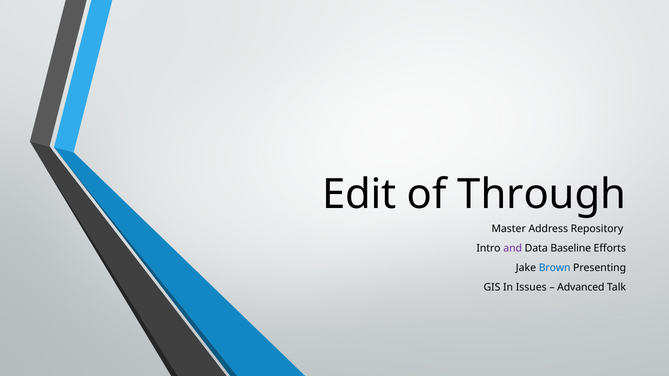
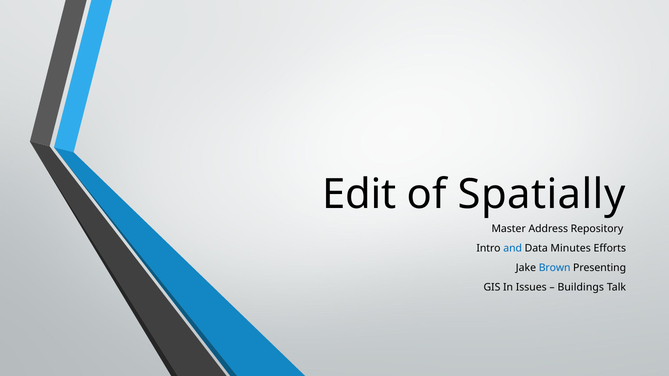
Through: Through -> Spatially (541, 195)
and colour: purple -> blue (513, 248)
Baseline: Baseline -> Minutes (571, 248)
Advanced: Advanced -> Buildings (581, 288)
